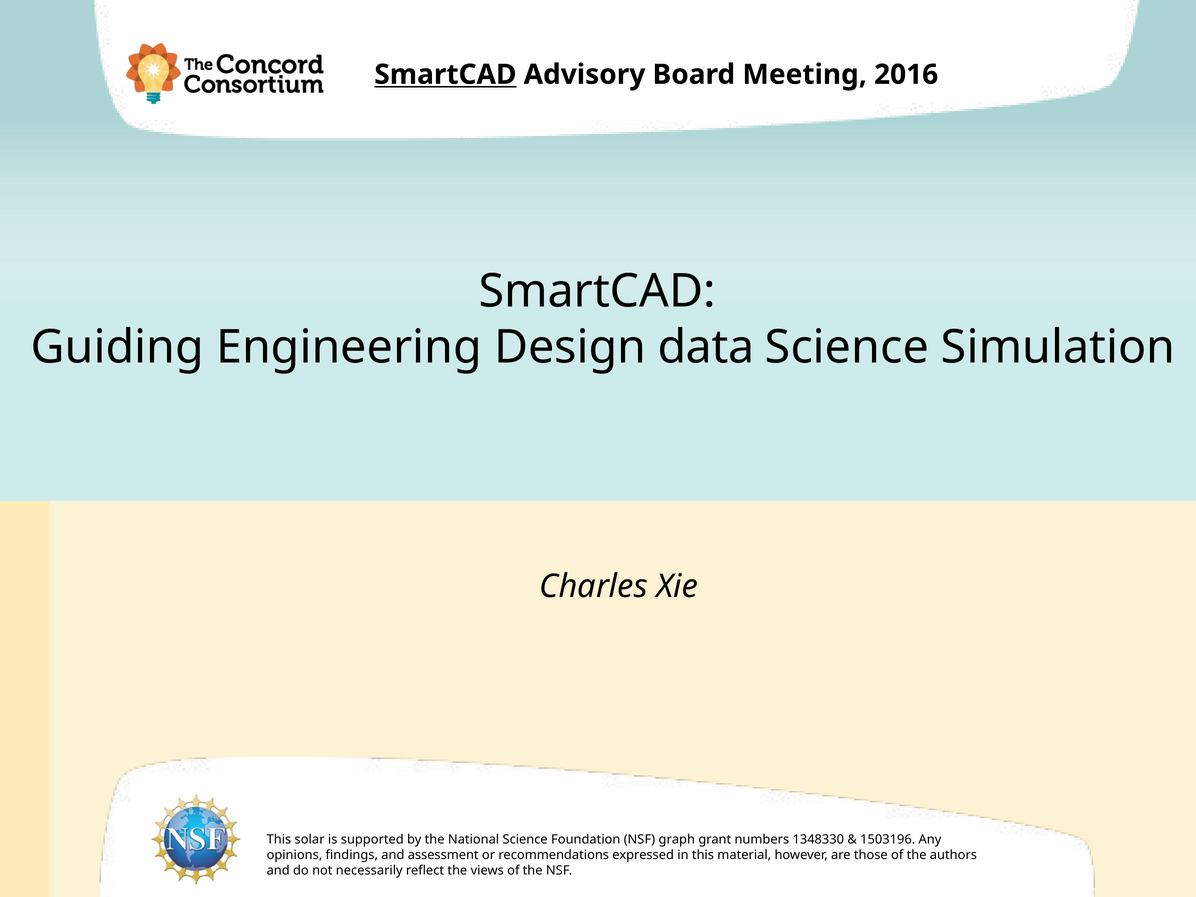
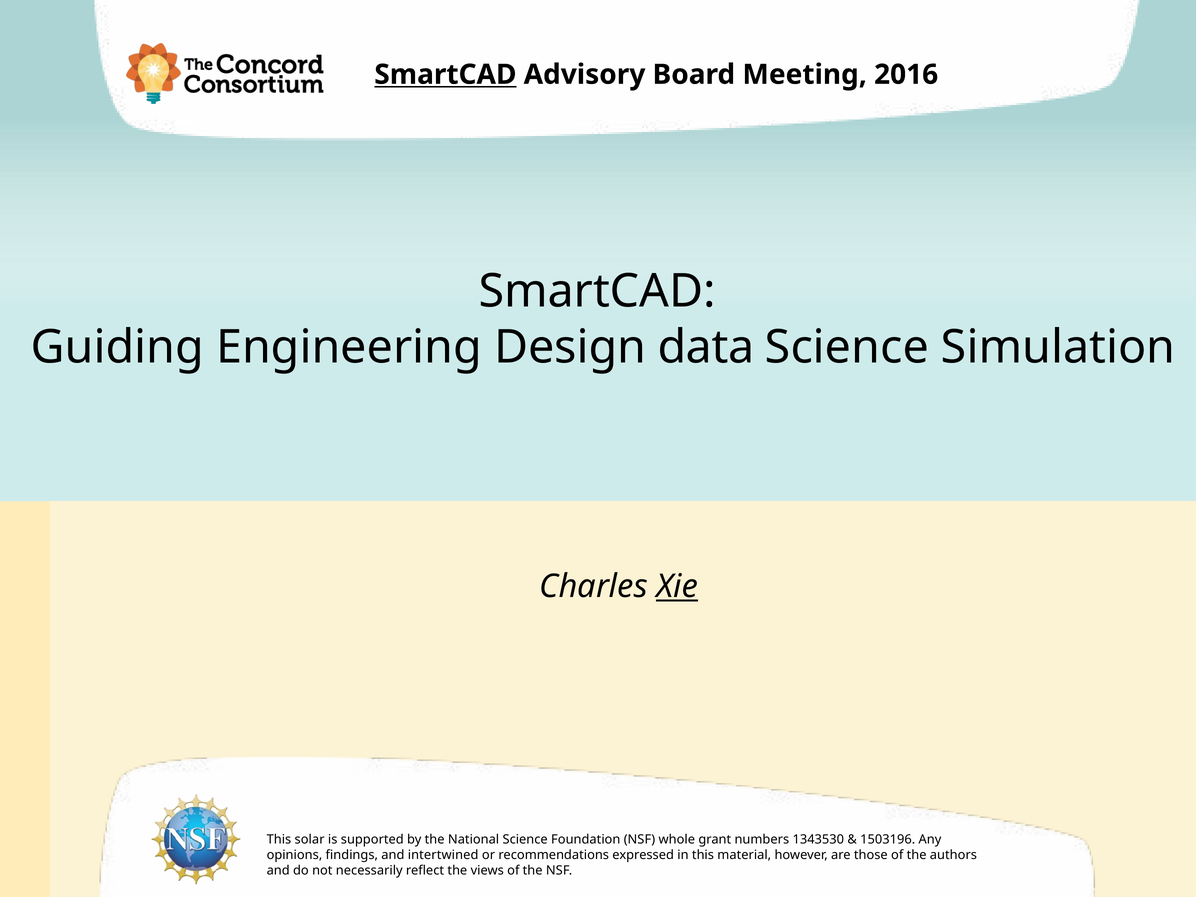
Xie underline: none -> present (677, 586)
graph: graph -> whole (677, 840)
1348330: 1348330 -> 1343530 (818, 840)
assessment: assessment -> intertwined (443, 855)
